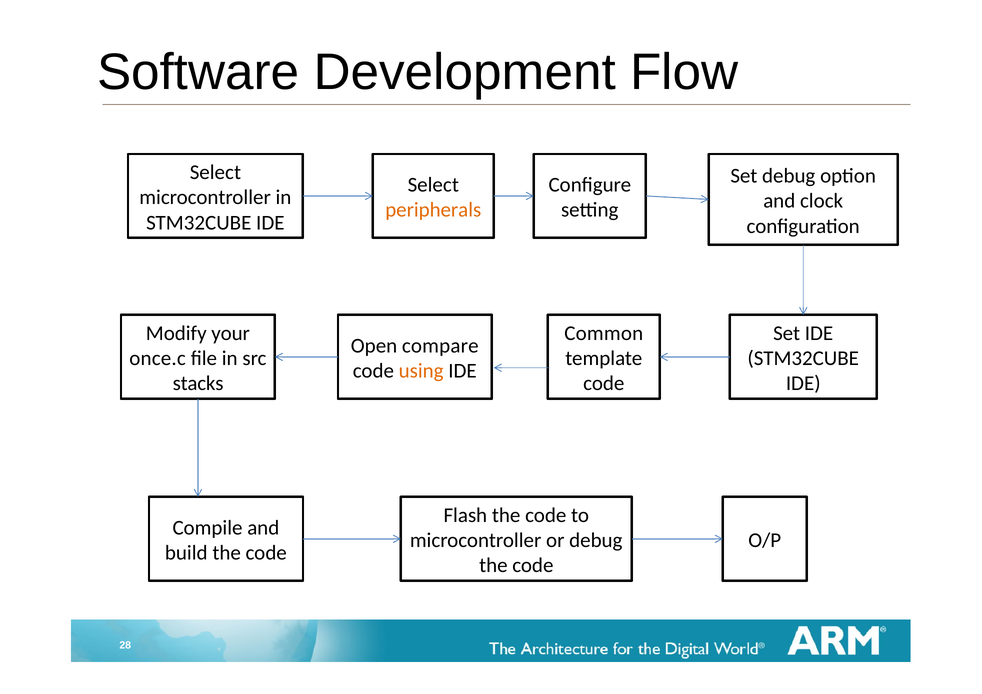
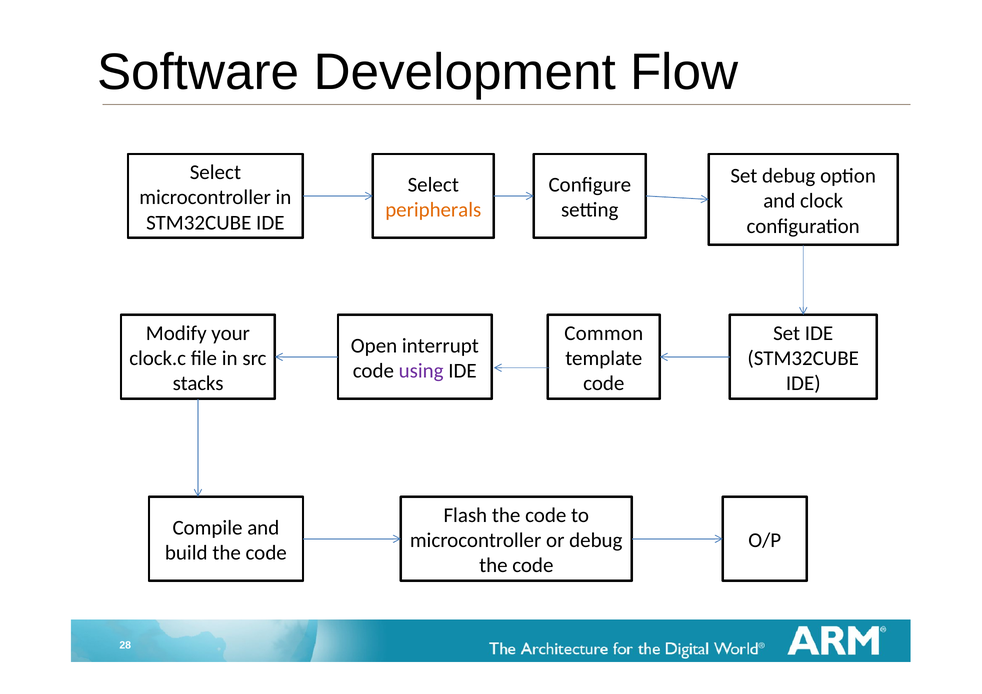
compare: compare -> interrupt (440, 346)
once.c: once.c -> clock.c (158, 358)
using colour: orange -> purple (421, 371)
